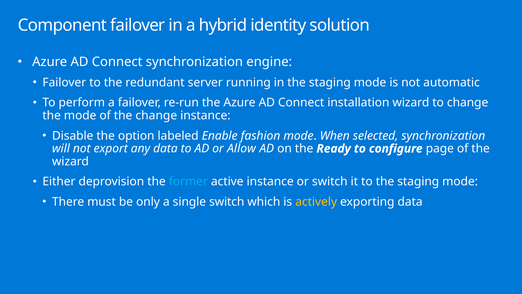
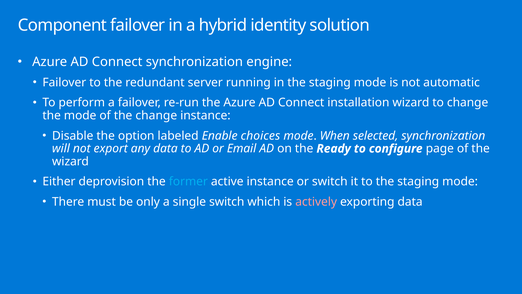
fashion: fashion -> choices (260, 136)
Allow: Allow -> Email (242, 148)
actively colour: yellow -> pink (316, 202)
